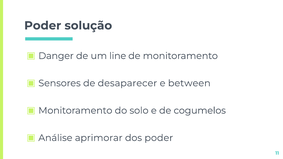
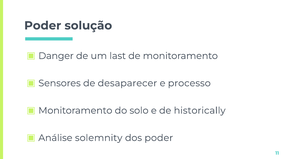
line: line -> last (118, 56)
between: between -> processo (189, 83)
cogumelos: cogumelos -> historically (200, 111)
aprimorar: aprimorar -> solemnity (99, 138)
